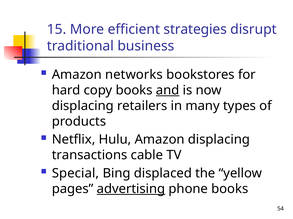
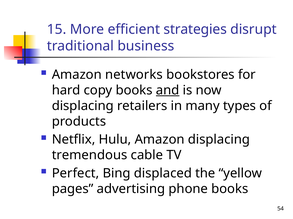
transactions: transactions -> tremendous (90, 156)
Special: Special -> Perfect (76, 174)
advertising underline: present -> none (131, 189)
